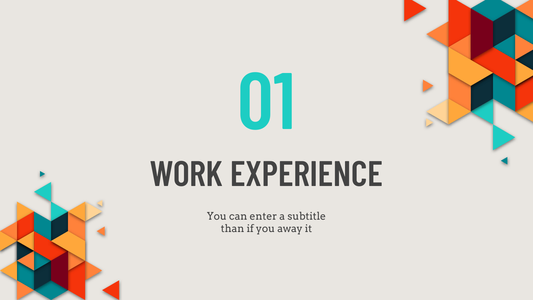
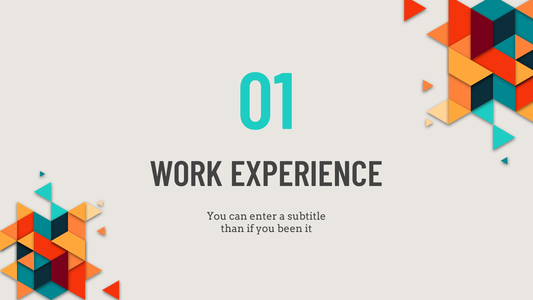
away: away -> been (290, 229)
